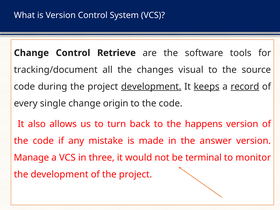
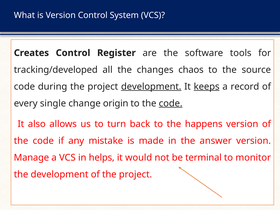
Change: Change -> Creates (31, 53)
Retrieve: Retrieve -> Register (116, 53)
tracking/document: tracking/document -> tracking/developed (56, 70)
visual: visual -> chaos (191, 70)
record underline: present -> none (245, 87)
code underline: none -> present (171, 103)
three: three -> helps (102, 158)
